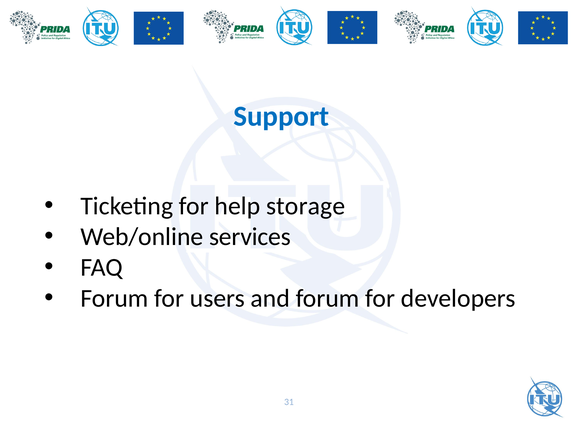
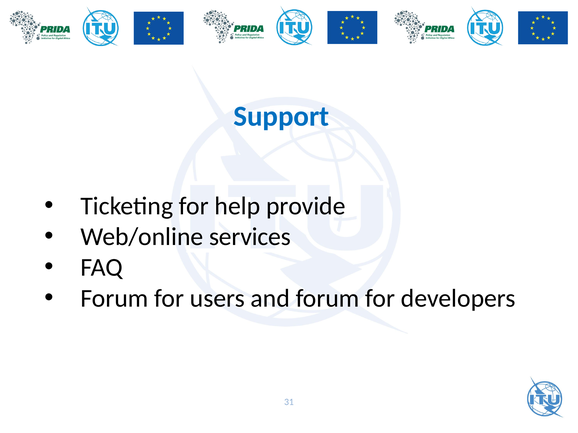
storage: storage -> provide (306, 206)
